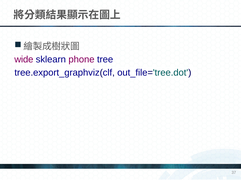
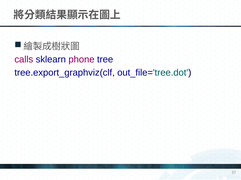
wide: wide -> calls (24, 60)
